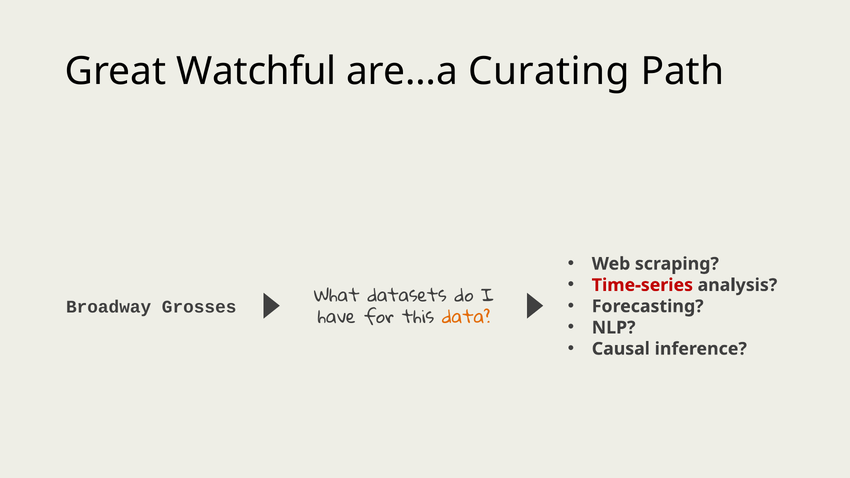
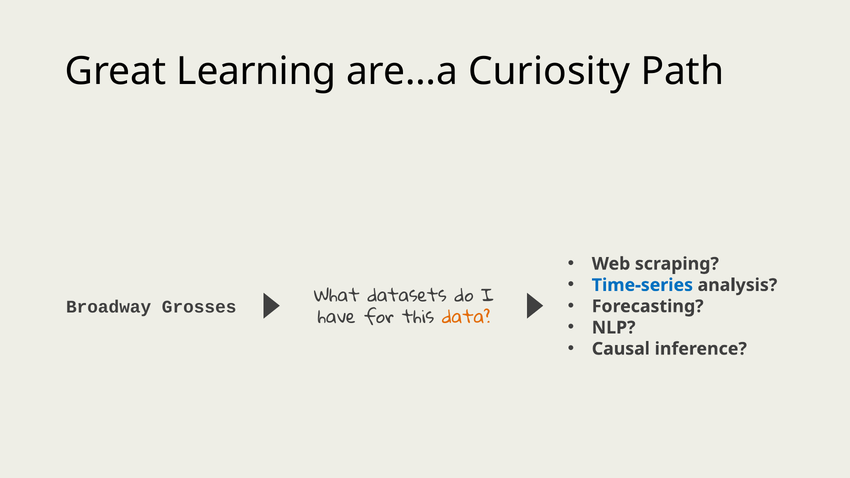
Watchful: Watchful -> Learning (256, 71)
Curating: Curating -> Curiosity (549, 71)
Time-series colour: red -> blue (642, 285)
